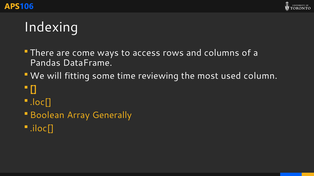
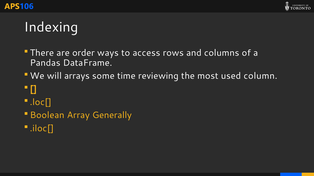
come: come -> order (83, 53)
fitting: fitting -> arrays (77, 76)
